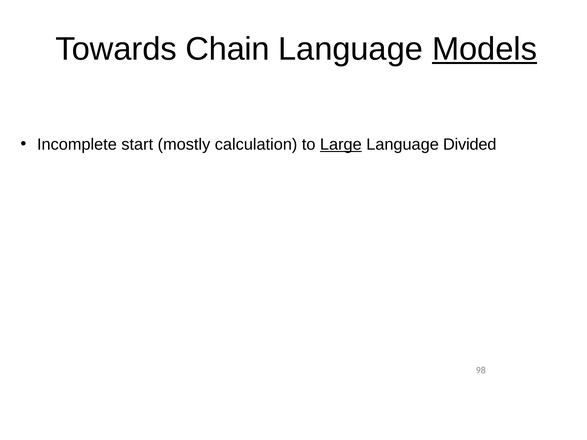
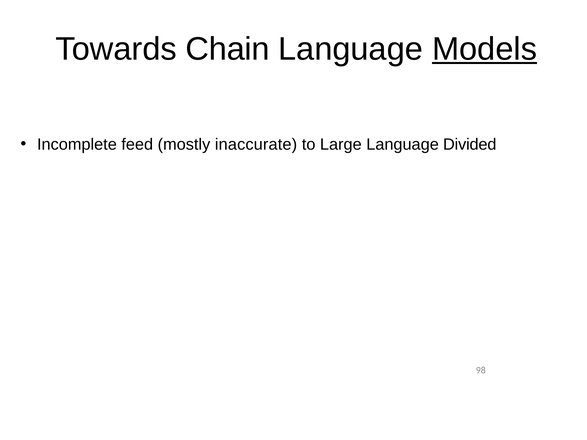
start: start -> feed (137, 145)
calculation: calculation -> inaccurate (256, 145)
Large underline: present -> none (341, 145)
